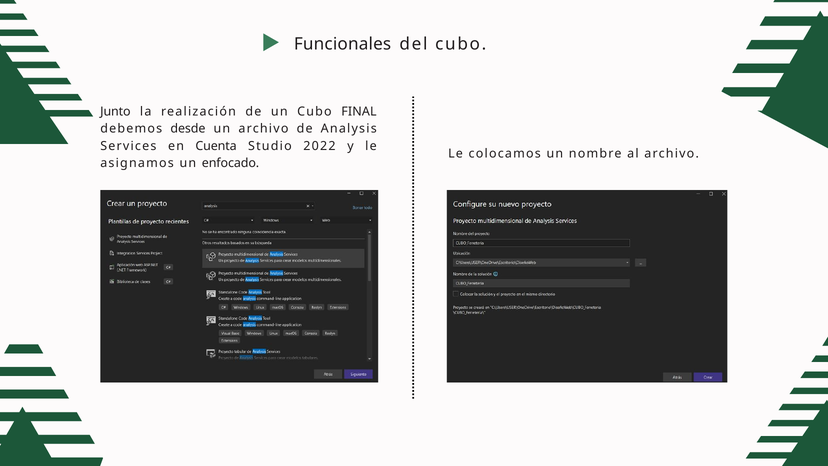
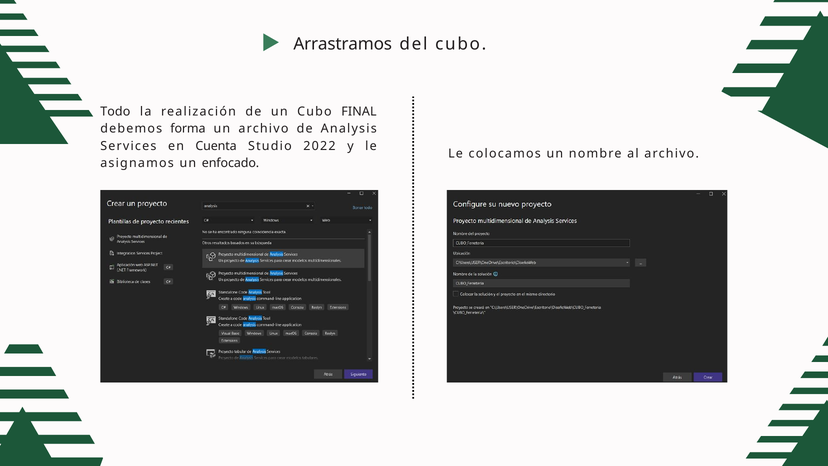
Funcionales: Funcionales -> Arrastramos (343, 44)
Junto: Junto -> Todo (115, 111)
desde: desde -> forma (188, 129)
